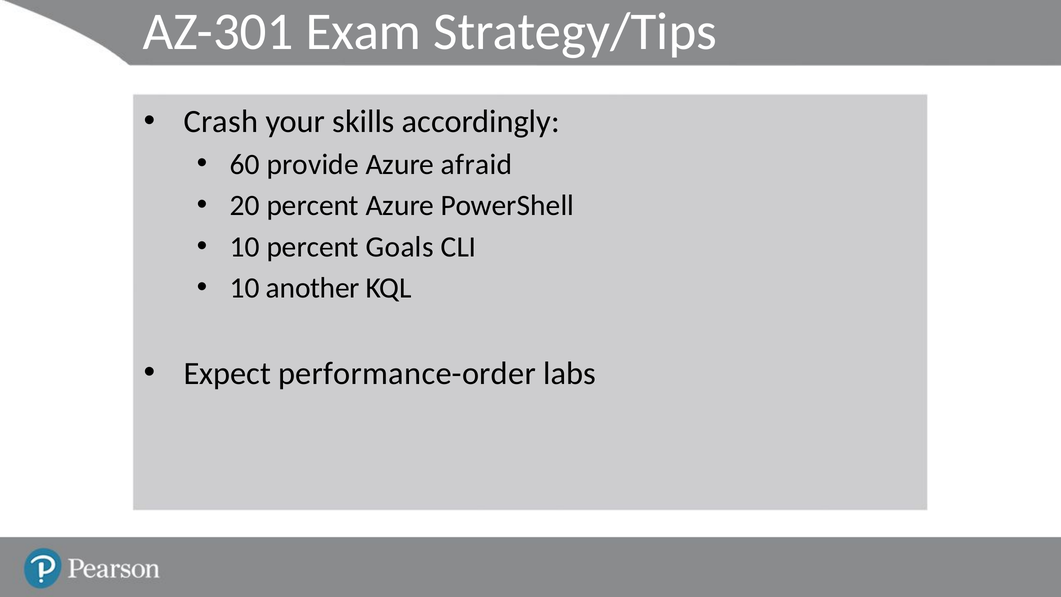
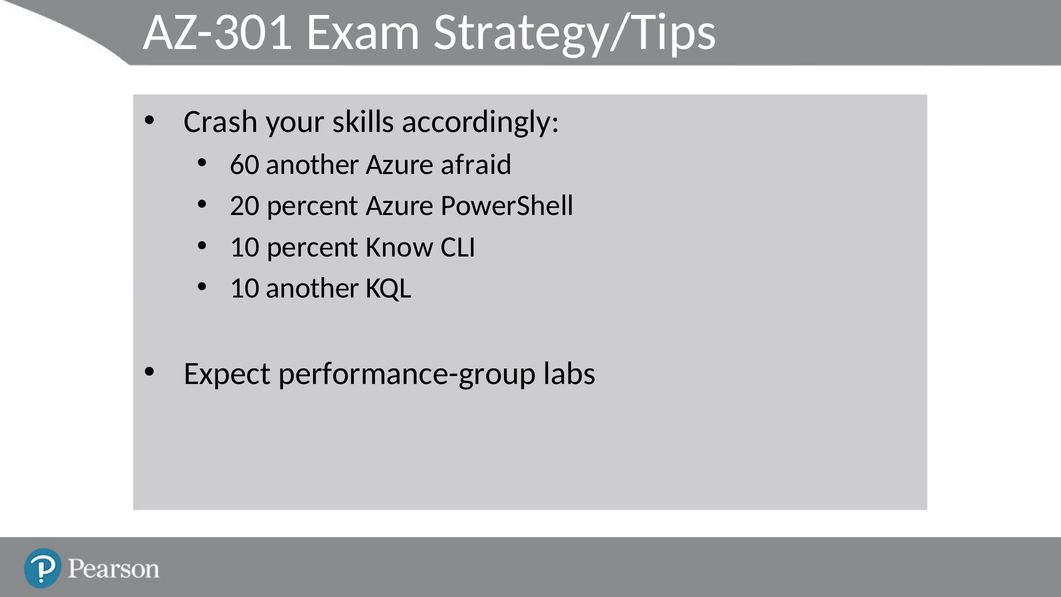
60 provide: provide -> another (313, 164)
Goals: Goals -> Know (400, 247)
performance-order: performance-order -> performance-group (407, 373)
